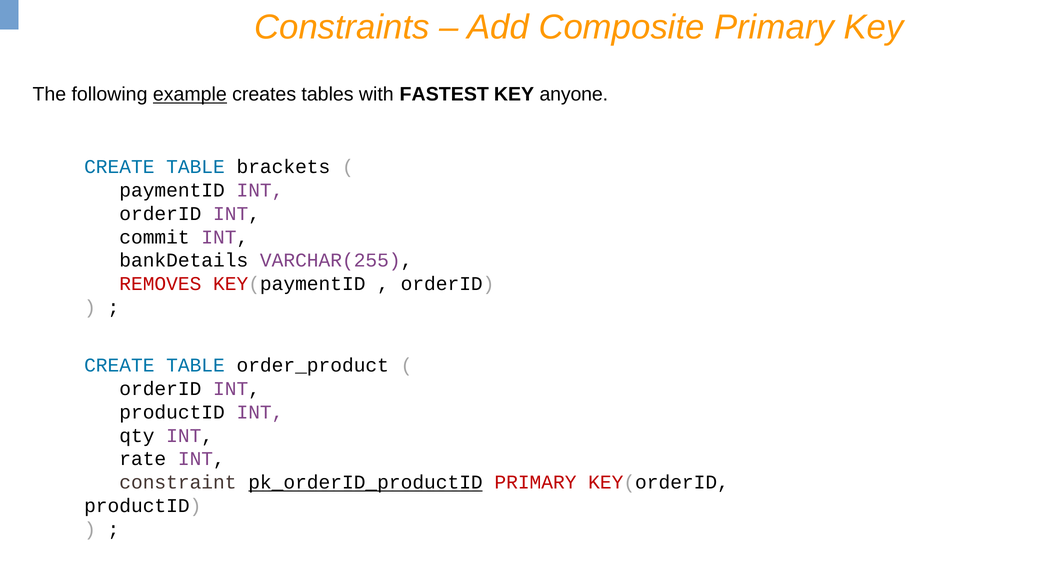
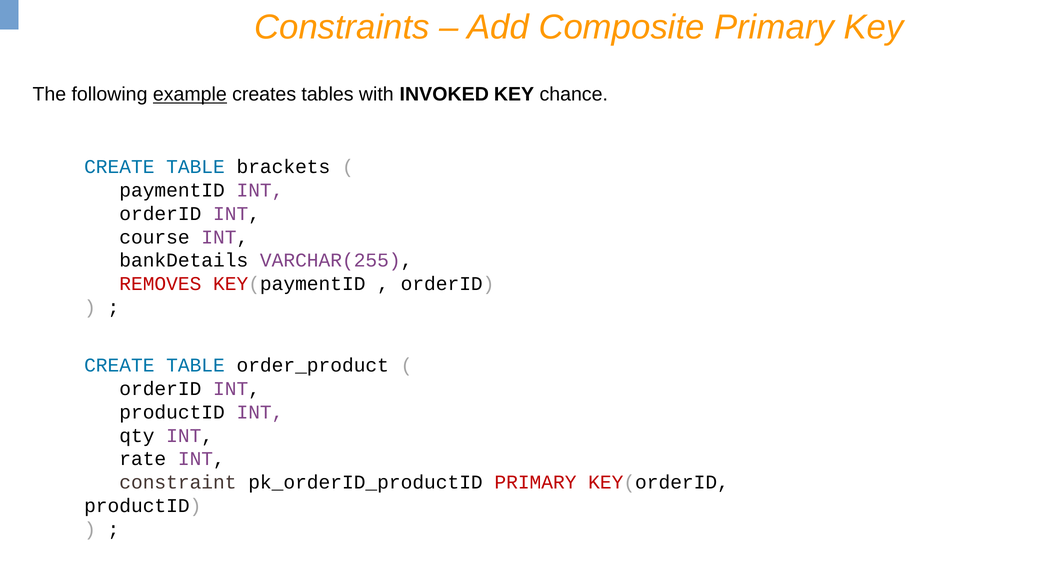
FASTEST: FASTEST -> INVOKED (444, 95)
anyone: anyone -> chance (574, 95)
commit: commit -> course (154, 237)
pk_orderID_productID underline: present -> none (365, 483)
